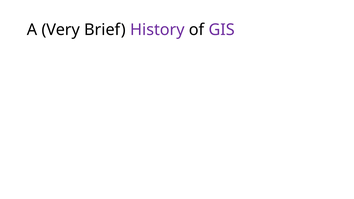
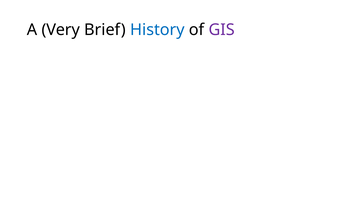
History colour: purple -> blue (157, 30)
